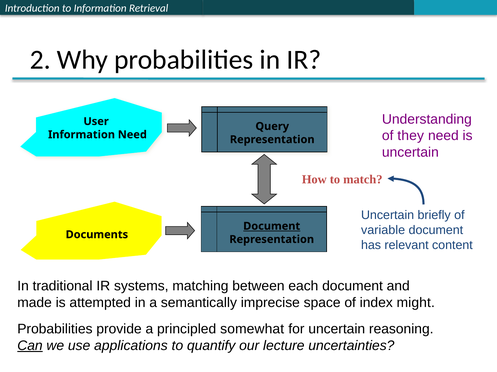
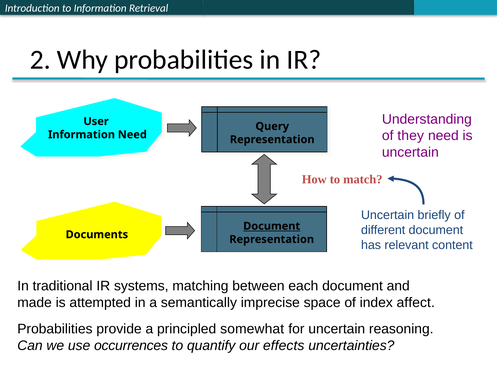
variable: variable -> different (383, 231)
might: might -> affect (416, 303)
Can underline: present -> none (30, 346)
applications: applications -> occurrences (131, 346)
lecture: lecture -> effects (284, 346)
